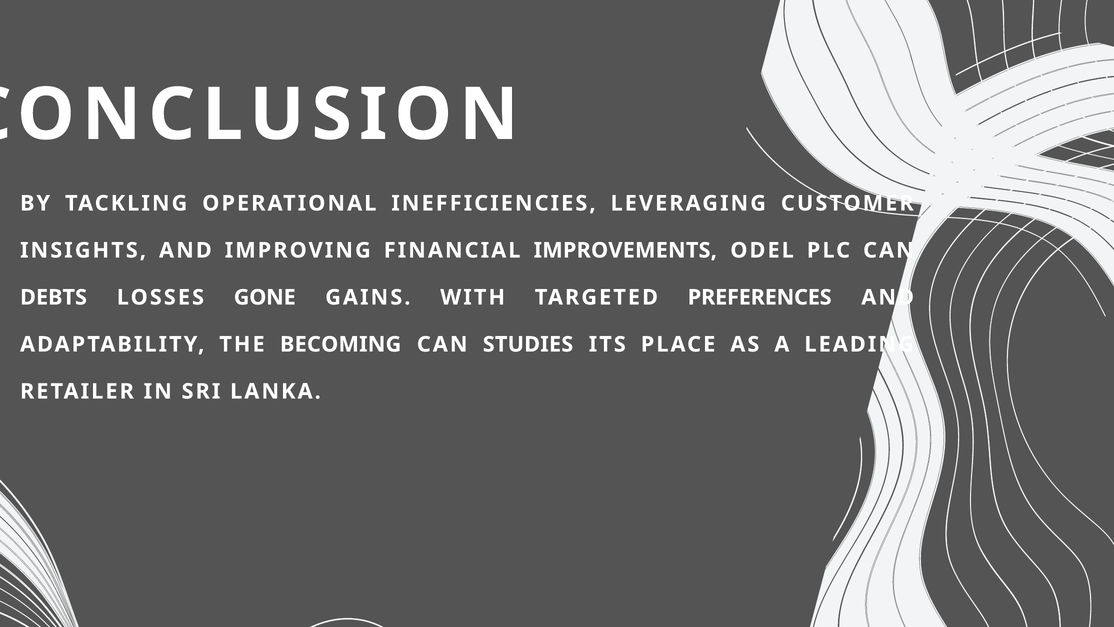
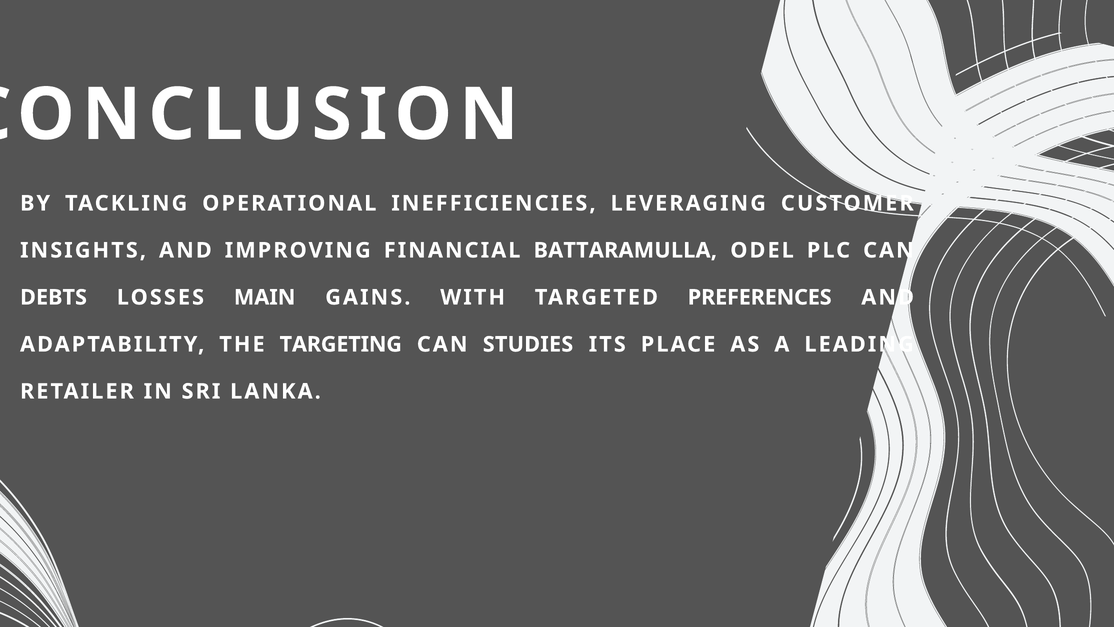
IMPROVEMENTS: IMPROVEMENTS -> BATTARAMULLA (625, 250)
GONE: GONE -> MAIN (265, 297)
BECOMING: BECOMING -> TARGETING (341, 344)
